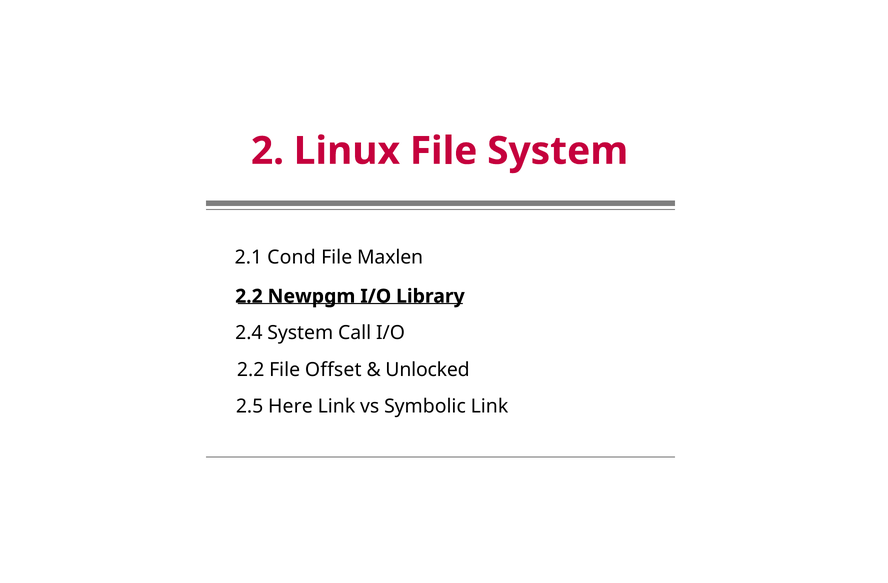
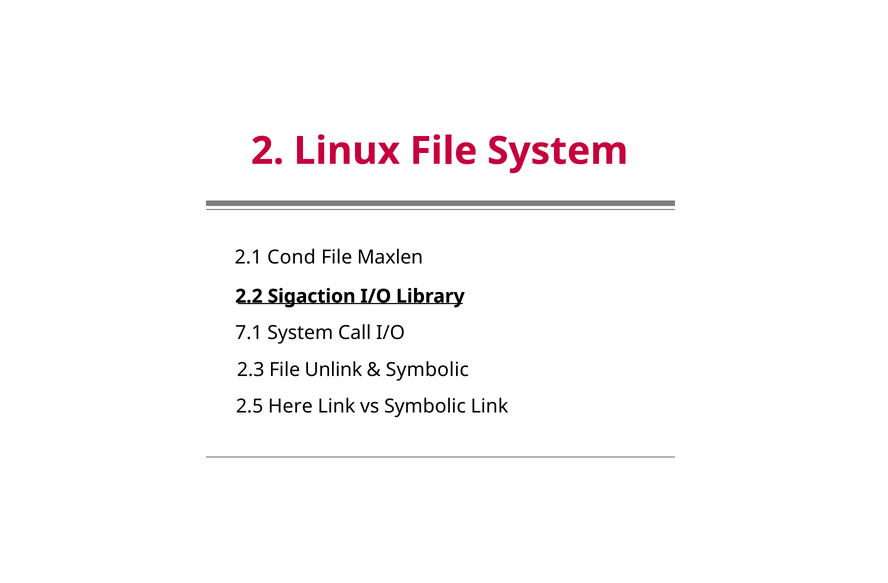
Newpgm: Newpgm -> Sigaction (312, 296)
2.4: 2.4 -> 7.1 (249, 333)
2.2: 2.2 -> 2.3 (251, 370)
Offset: Offset -> Unlink (333, 370)
Unlocked: Unlocked -> Symbolic (427, 370)
